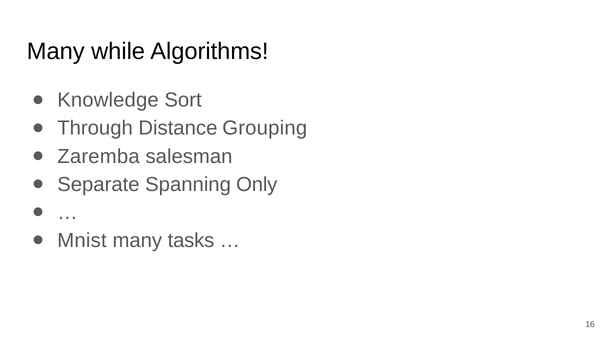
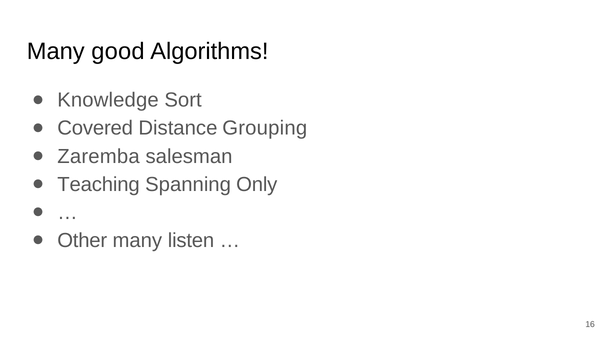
while: while -> good (118, 52)
Through: Through -> Covered (95, 128)
Separate: Separate -> Teaching (99, 184)
Mnist: Mnist -> Other (82, 240)
tasks: tasks -> listen (191, 240)
